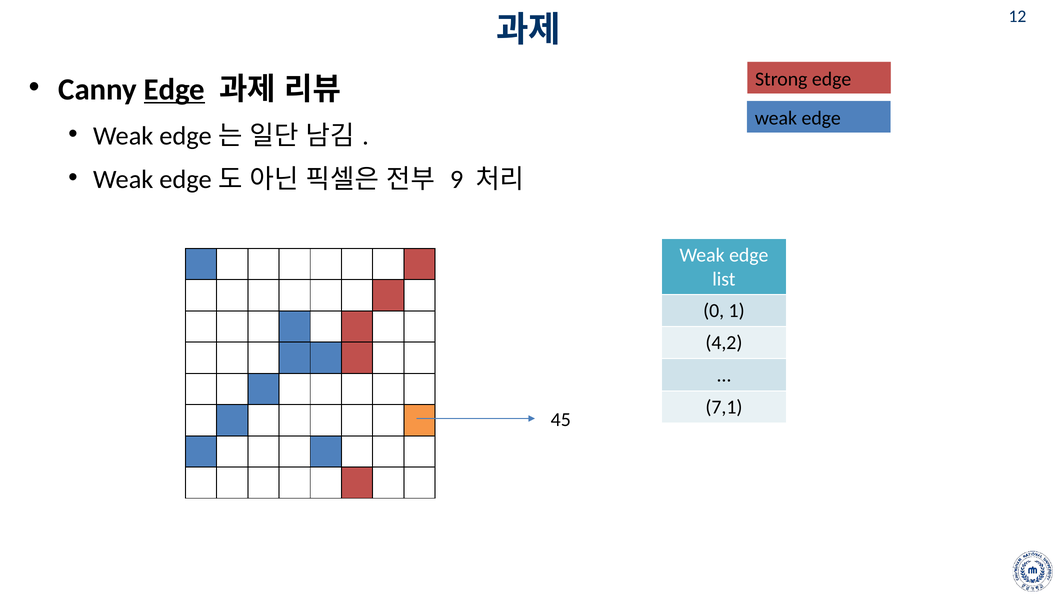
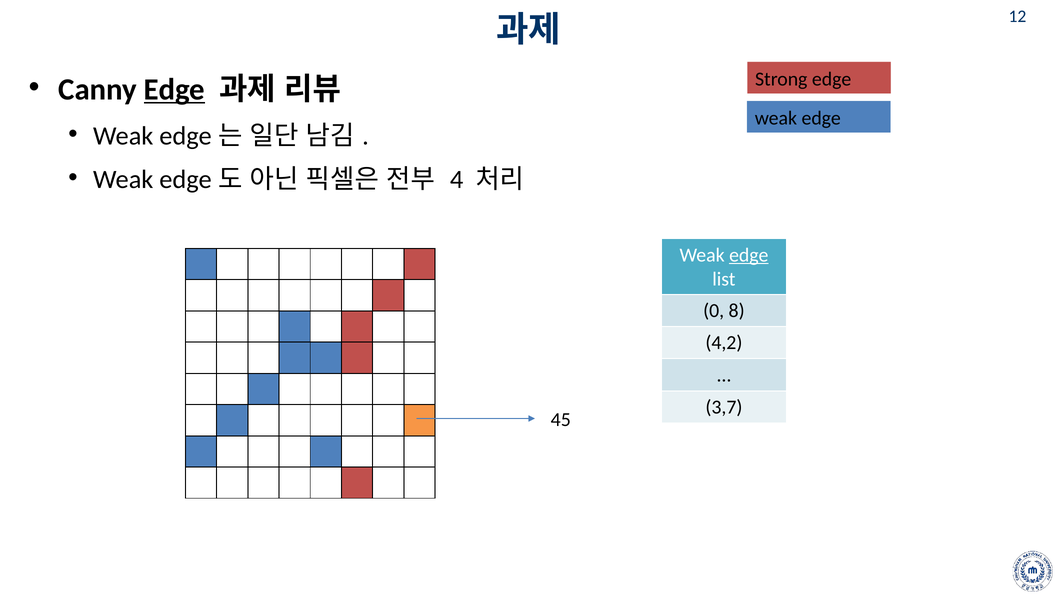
9: 9 -> 4 (457, 179)
edge underline: none -> present (749, 255)
1: 1 -> 8 (737, 310)
7,1: 7,1 -> 3,7 (724, 407)
